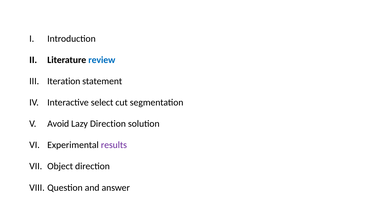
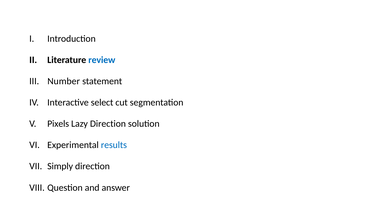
Iteration: Iteration -> Number (64, 81)
Avoid: Avoid -> Pixels (58, 124)
results colour: purple -> blue (114, 145)
Object: Object -> Simply (60, 166)
